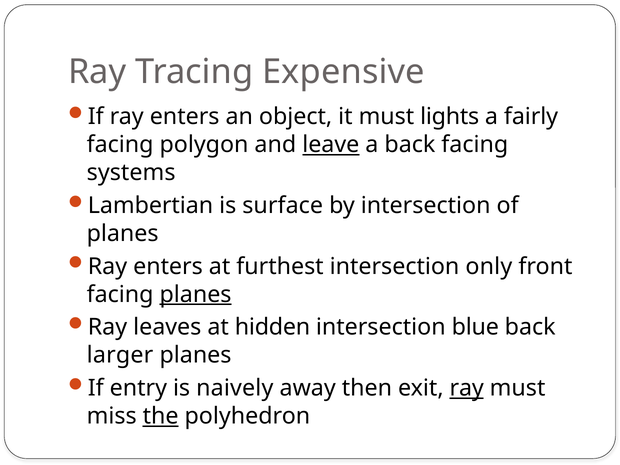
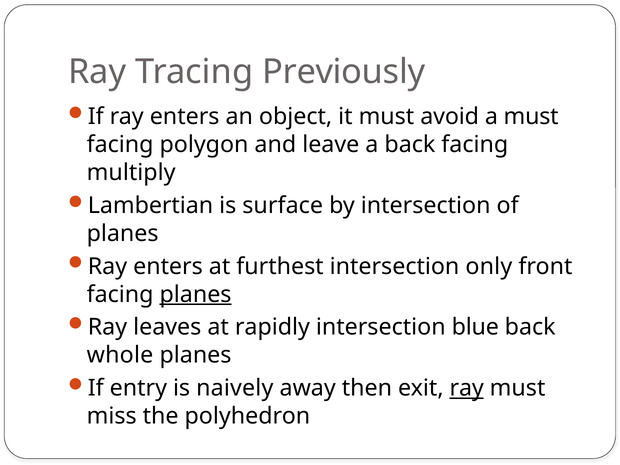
Expensive: Expensive -> Previously (344, 72)
lights: lights -> avoid (450, 117)
a fairly: fairly -> must (531, 117)
leave underline: present -> none (331, 145)
systems: systems -> multiply (131, 173)
hidden: hidden -> rapidly (272, 327)
larger: larger -> whole (120, 355)
the underline: present -> none (161, 416)
